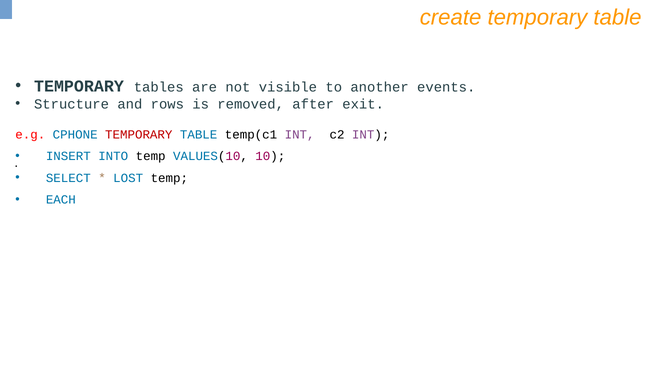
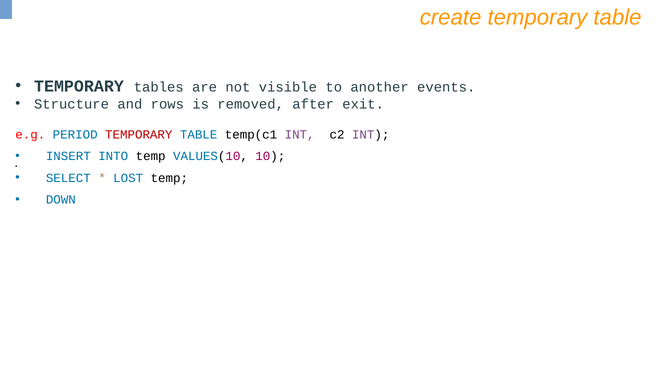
CPHONE: CPHONE -> PERIOD (75, 135)
EACH: EACH -> DOWN (61, 200)
